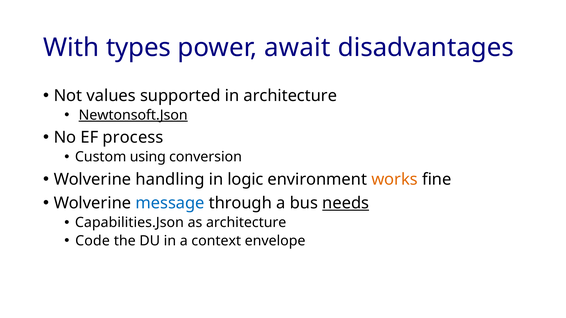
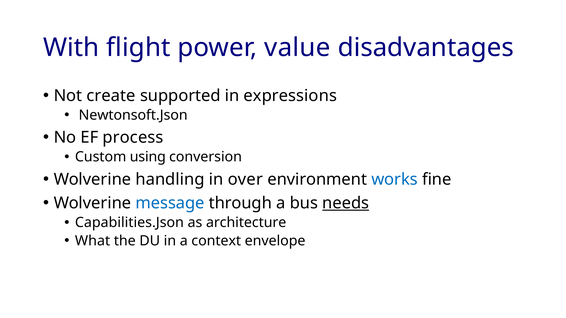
types: types -> flight (138, 48)
await: await -> value (297, 48)
values: values -> create (111, 96)
in architecture: architecture -> expressions (290, 96)
Newtonsoft.Json underline: present -> none (133, 115)
logic: logic -> over (245, 180)
works colour: orange -> blue (395, 180)
Code: Code -> What (93, 241)
